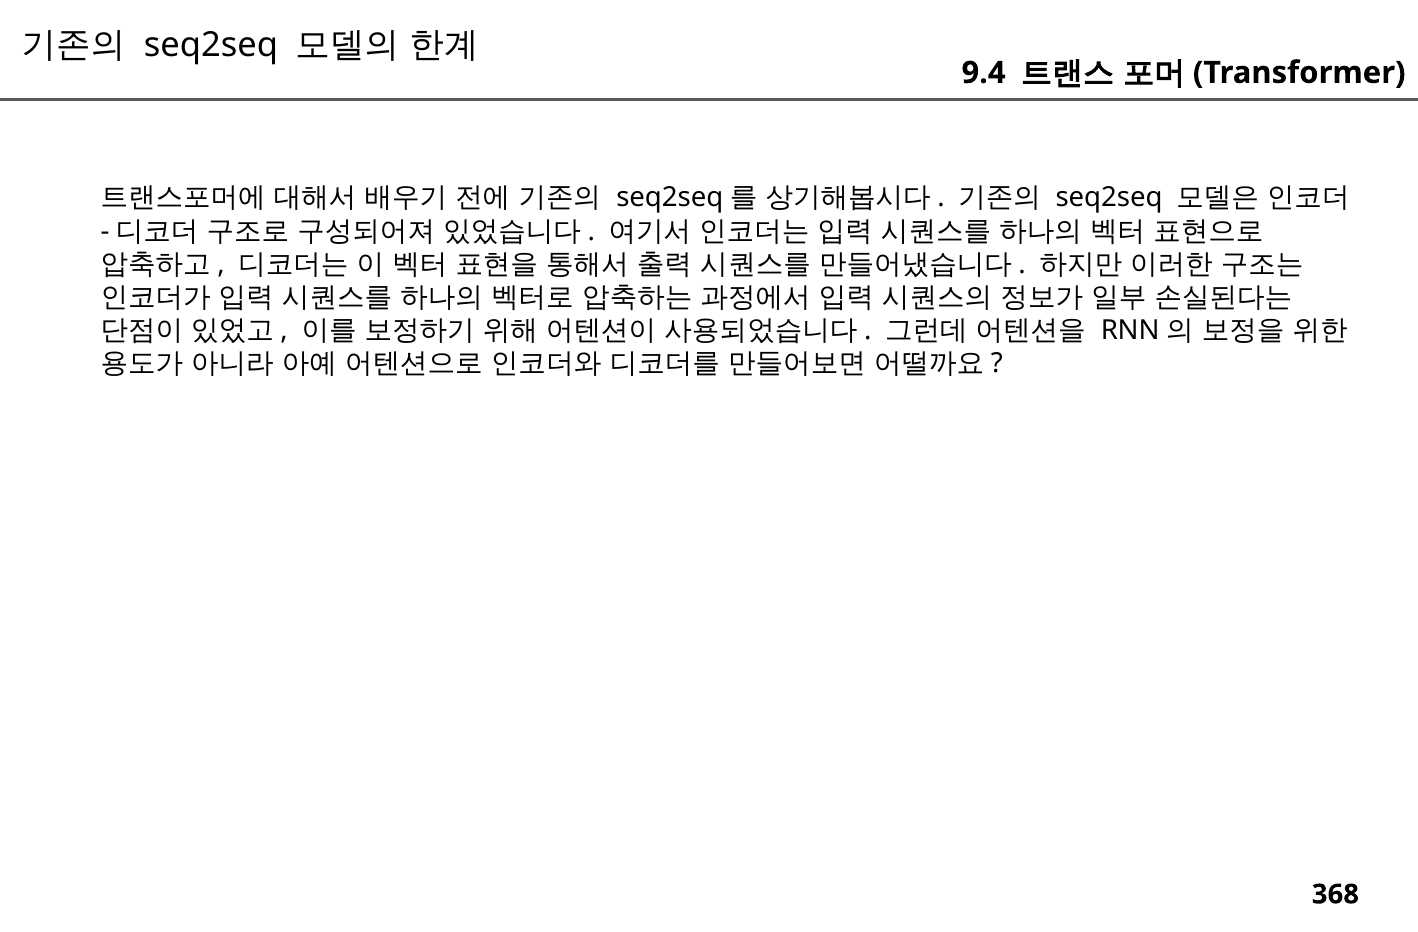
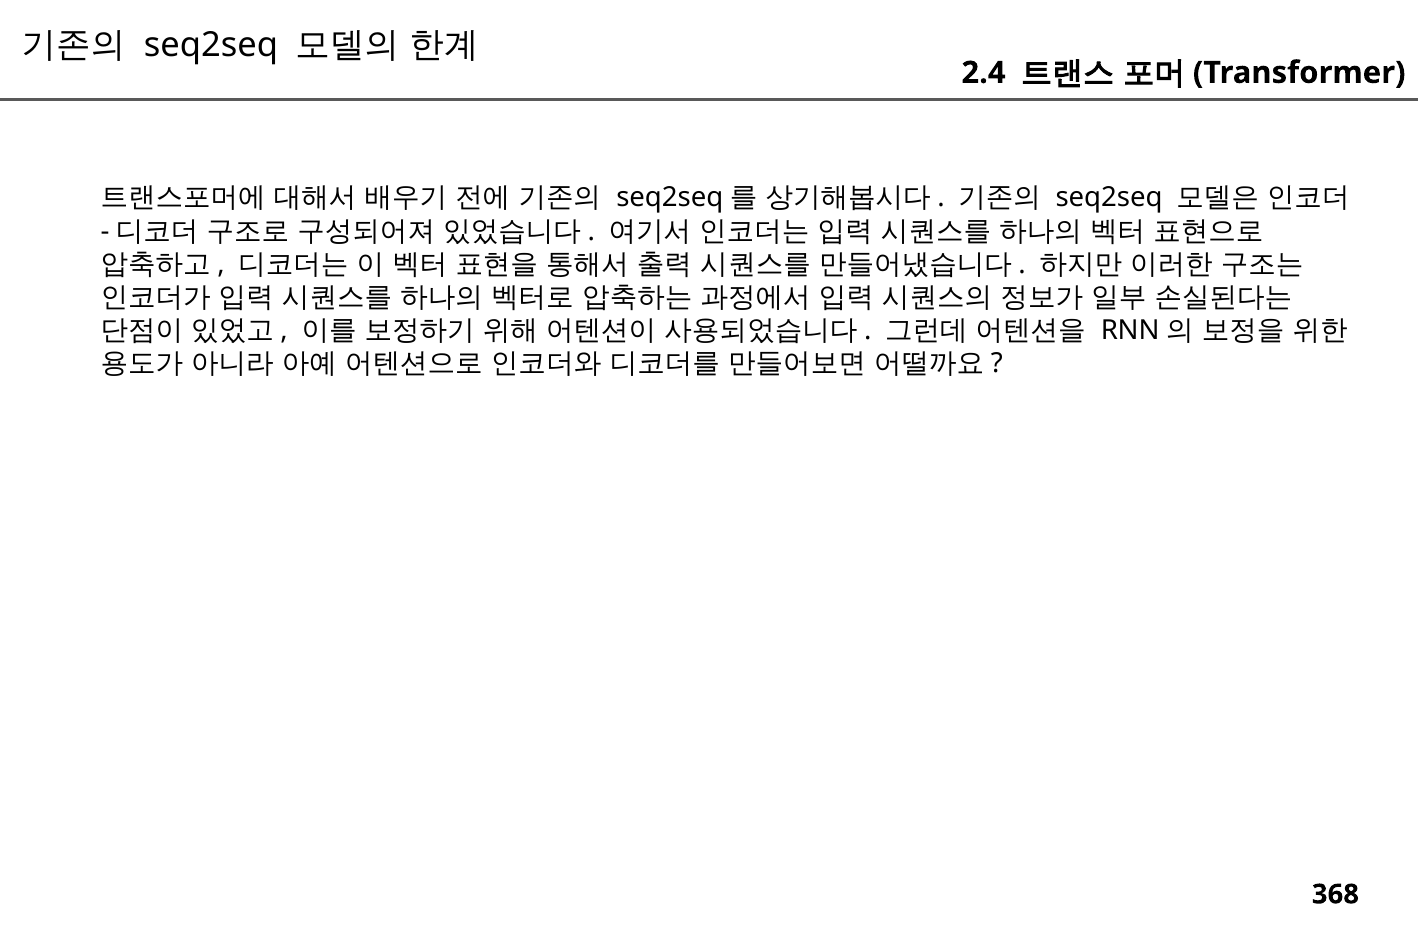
9.4: 9.4 -> 2.4 (984, 73)
